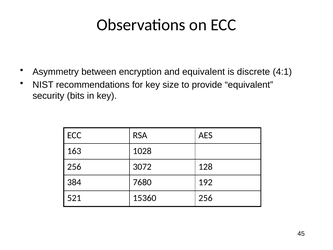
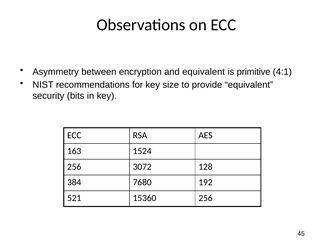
discrete: discrete -> primitive (254, 72)
1028: 1028 -> 1524 (142, 151)
